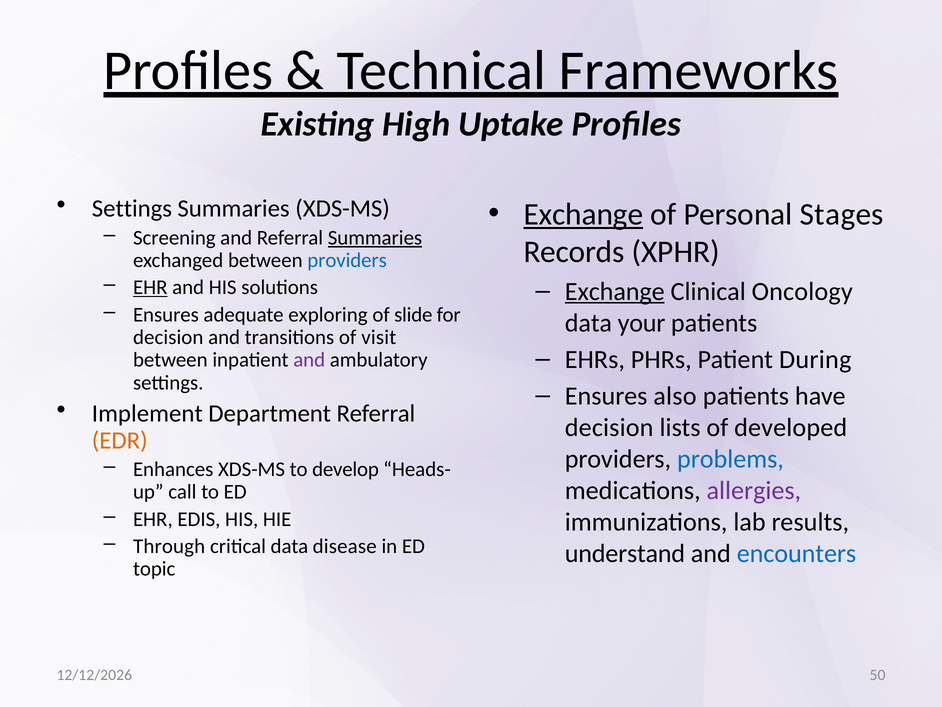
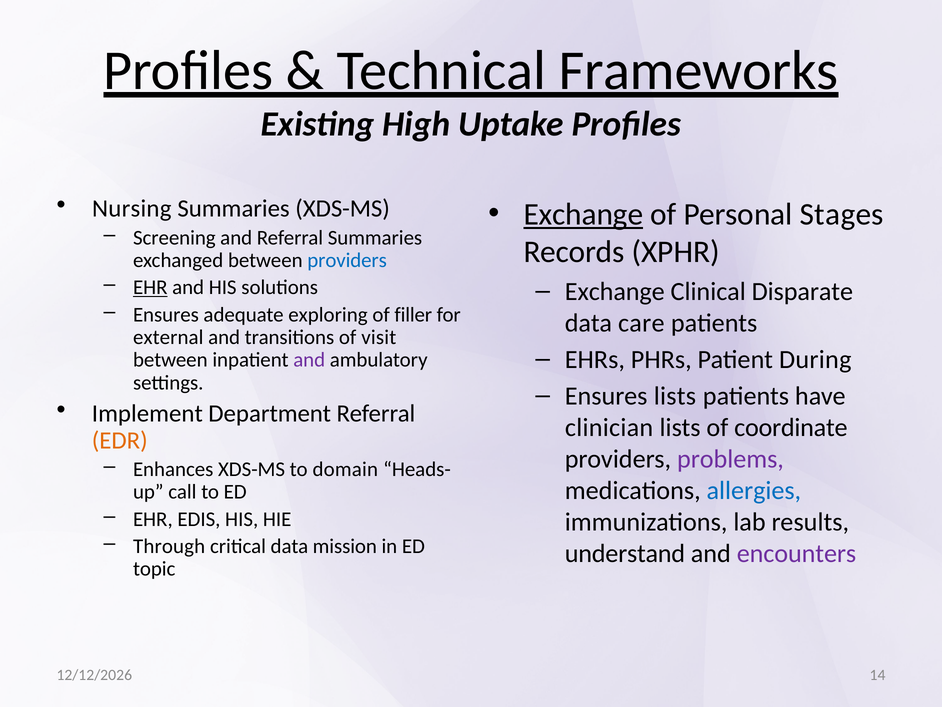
Settings: Settings -> Nursing (132, 209)
Summaries underline: present -> none (375, 237)
Exchange underline: present -> none (615, 291)
Oncology: Oncology -> Disparate (802, 291)
slide: slide -> filler (413, 315)
your: your -> care (641, 323)
decision: decision -> external (168, 337)
Ensures also: also -> lists (675, 396)
decision: decision -> clinician (609, 427)
developed: developed -> coordinate (791, 427)
problems colour: blue -> purple (730, 459)
develop: develop -> domain (345, 469)
allergies colour: purple -> blue (754, 490)
disease: disease -> mission (345, 546)
encounters colour: blue -> purple (796, 553)
50: 50 -> 14 (878, 675)
